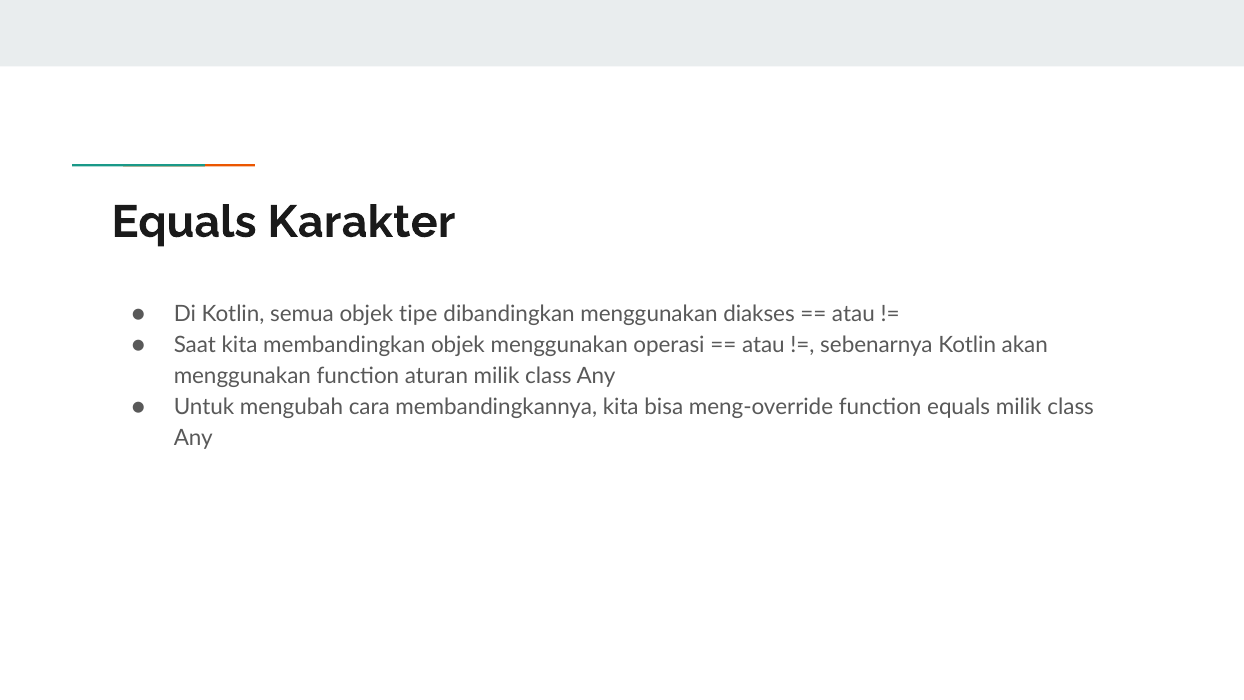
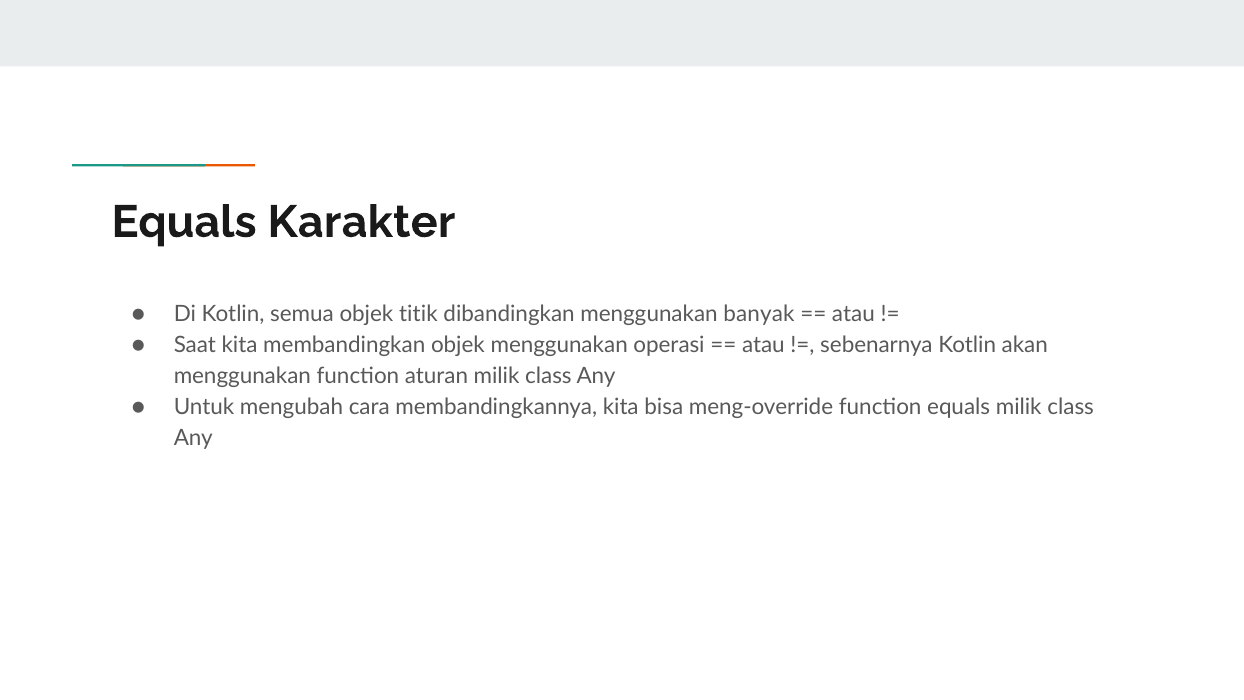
tipe: tipe -> titik (418, 314)
diakses: diakses -> banyak (759, 314)
